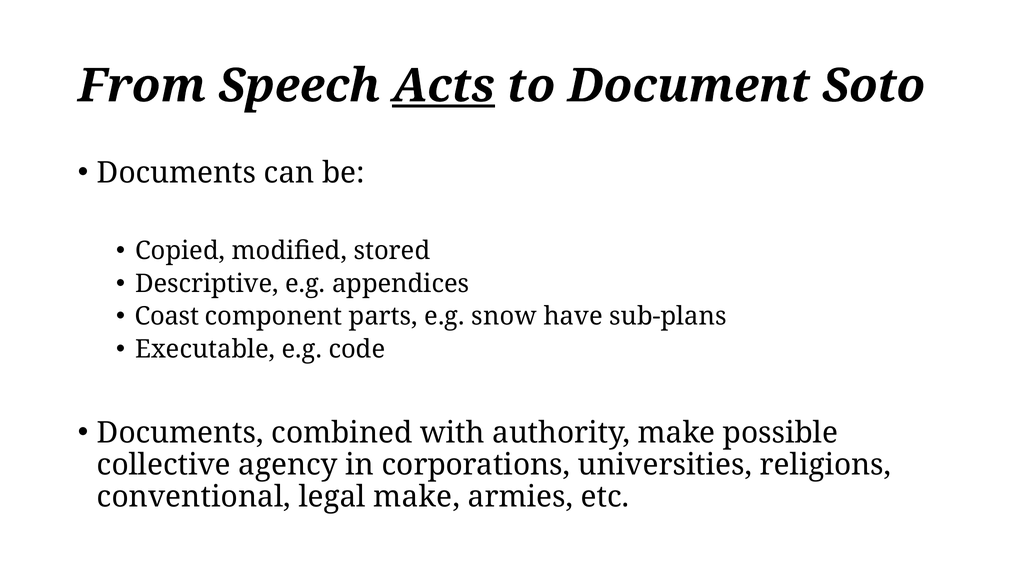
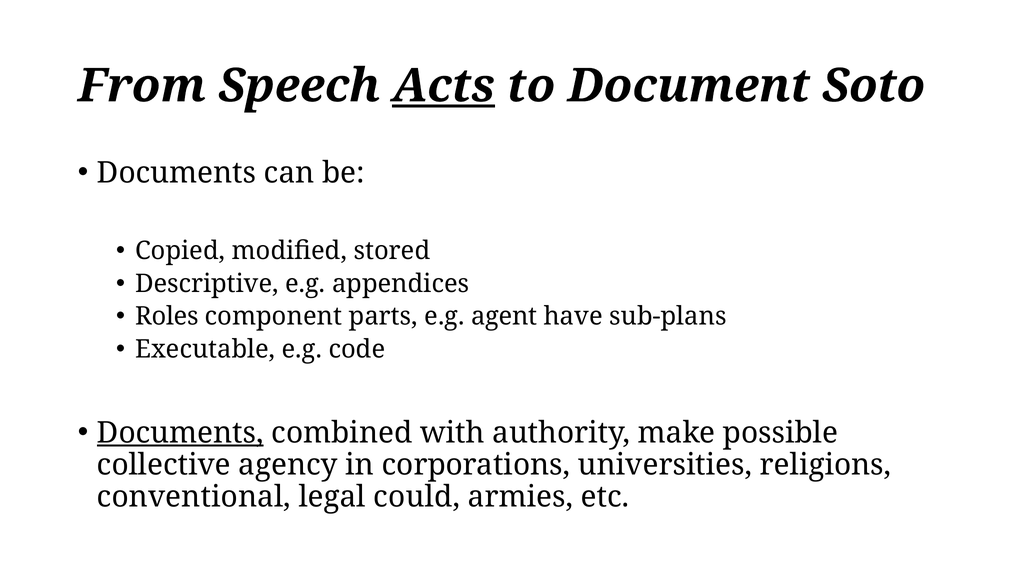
Coast: Coast -> Roles (167, 316)
snow: snow -> agent (504, 316)
Documents underline: none -> present (180, 432)
legal make: make -> could (417, 496)
